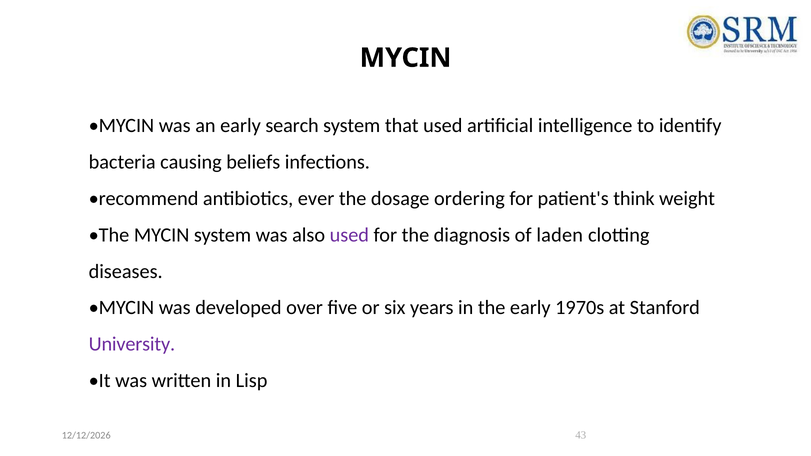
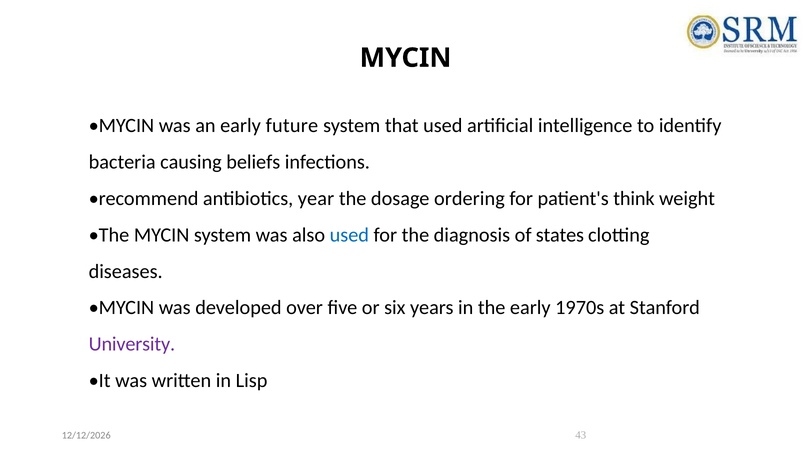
search: search -> future (292, 125)
ever: ever -> year (316, 198)
used colour: purple -> blue (349, 235)
laden: laden -> states (560, 235)
